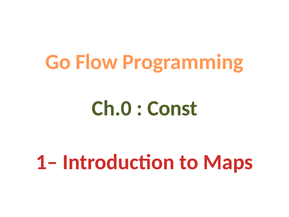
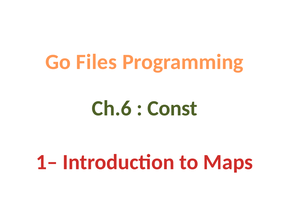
Flow: Flow -> Files (96, 62)
Ch.0: Ch.0 -> Ch.6 (112, 108)
